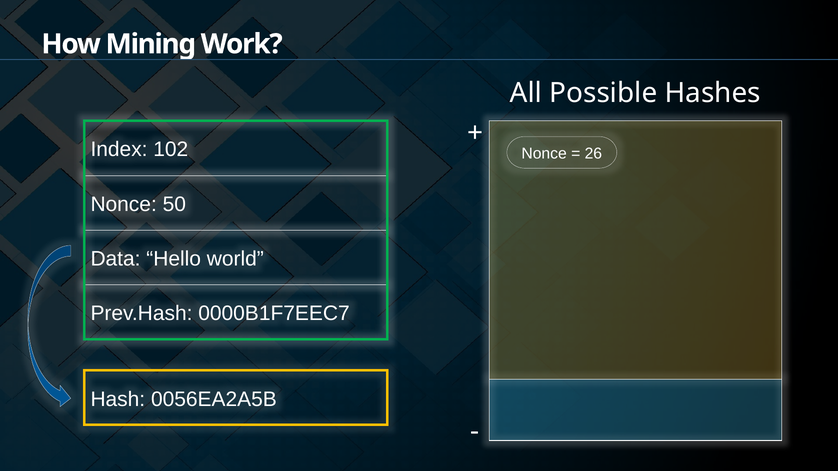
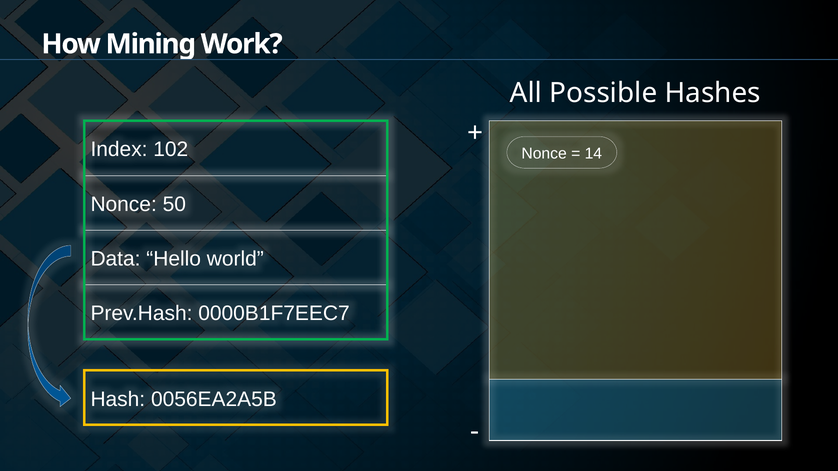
26: 26 -> 14 (593, 154)
